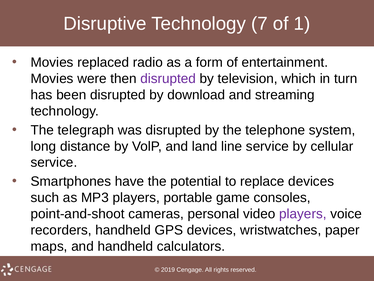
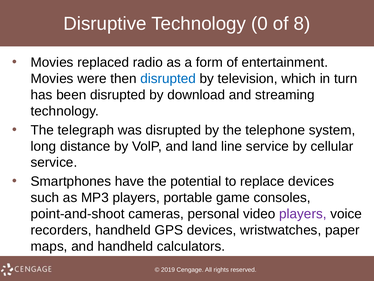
7: 7 -> 0 (259, 24)
1: 1 -> 8 (302, 24)
disrupted colour: purple -> blue (168, 79)
